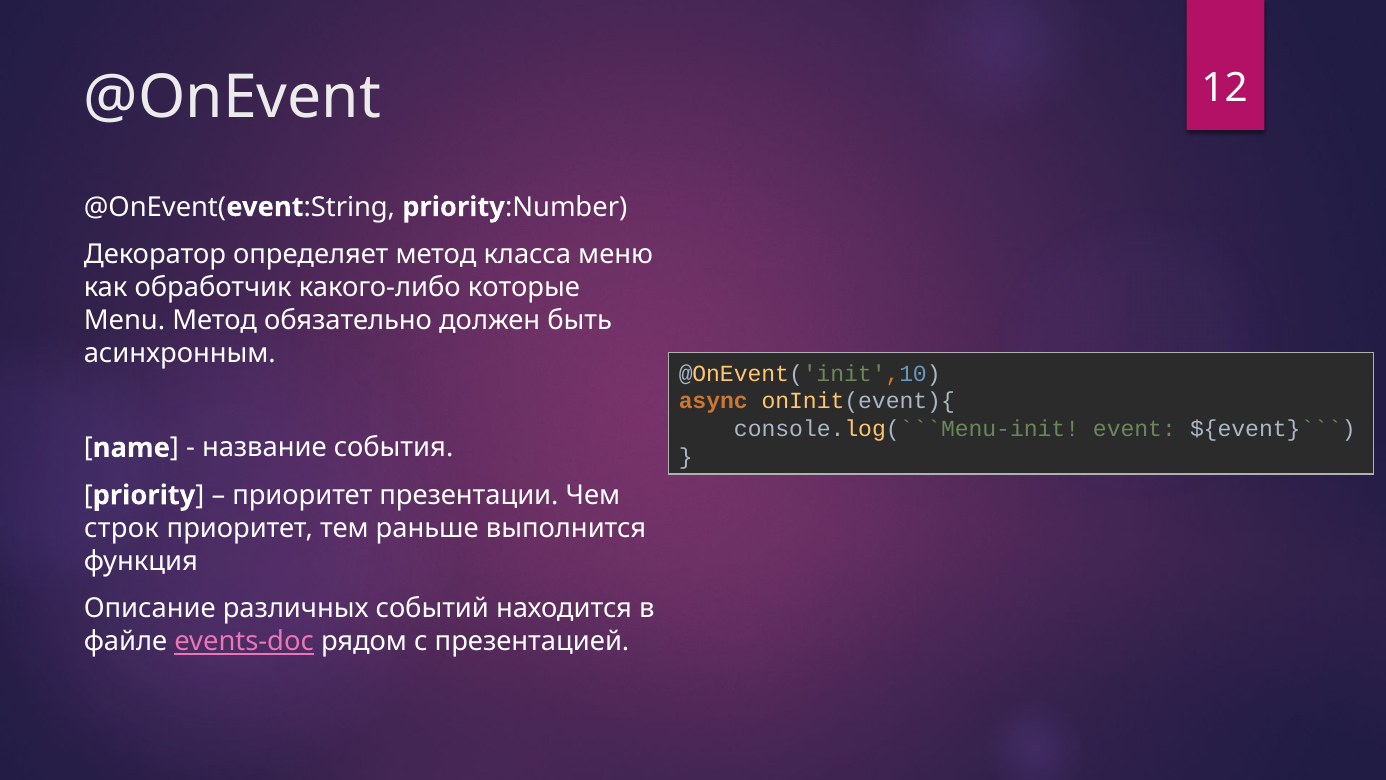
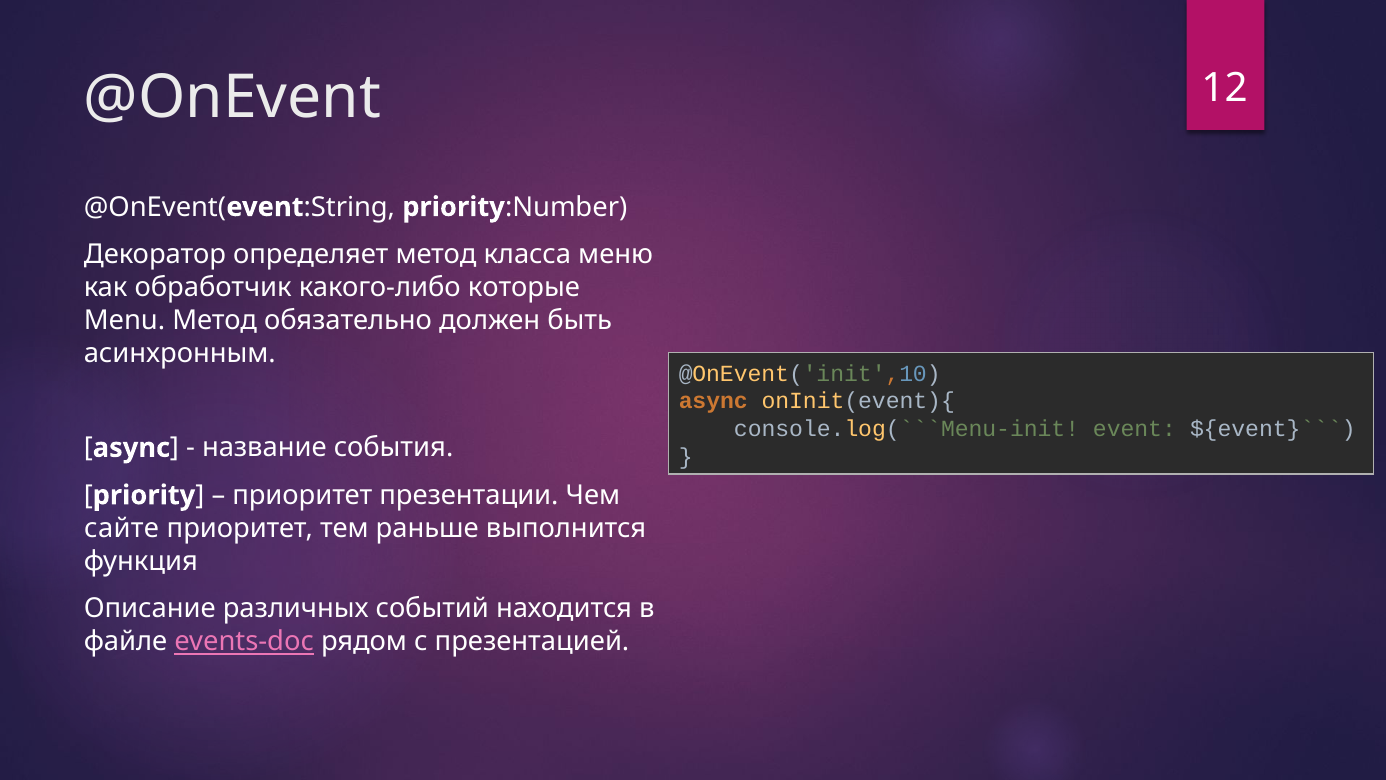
name: name -> async (131, 448)
строк: строк -> сайте (122, 528)
